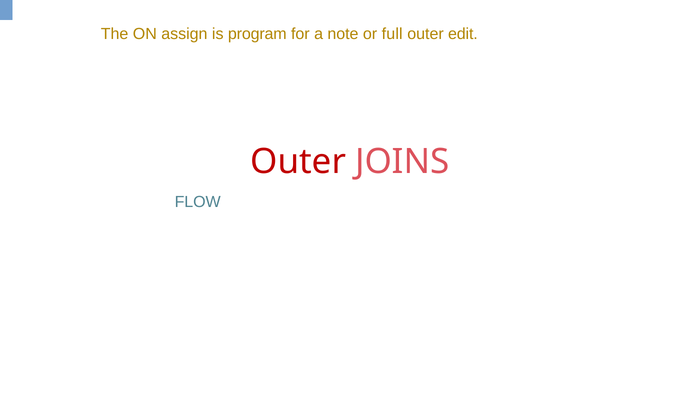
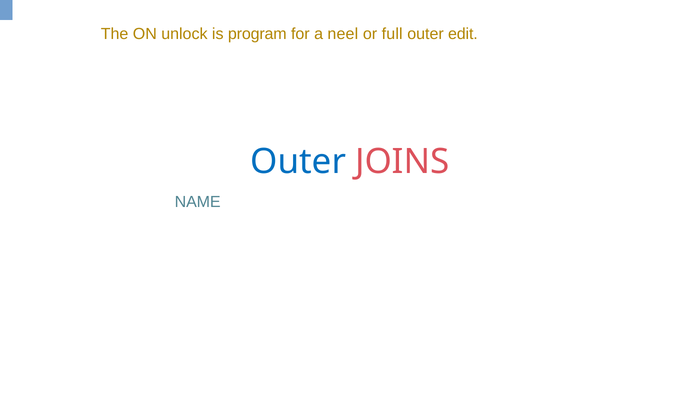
assign: assign -> unlock (184, 34)
note: note -> neel (343, 34)
Outer colour: red -> blue (298, 162)
FLOW: FLOW -> NAME (198, 202)
